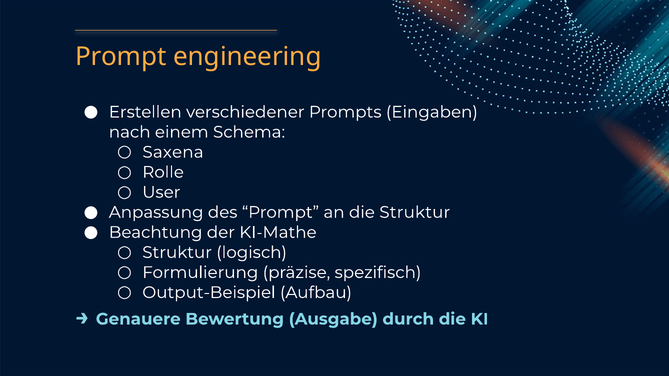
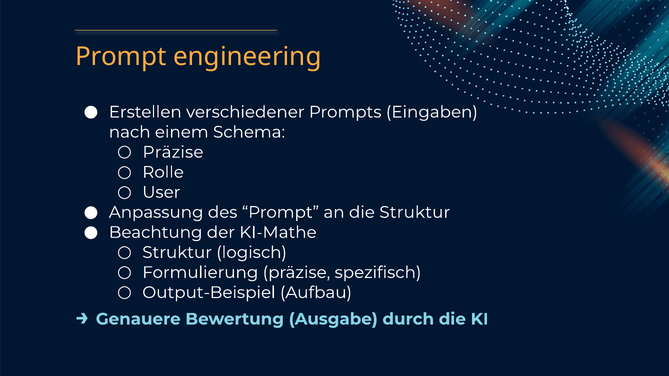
Saxena: Saxena -> Präzise (173, 152)
